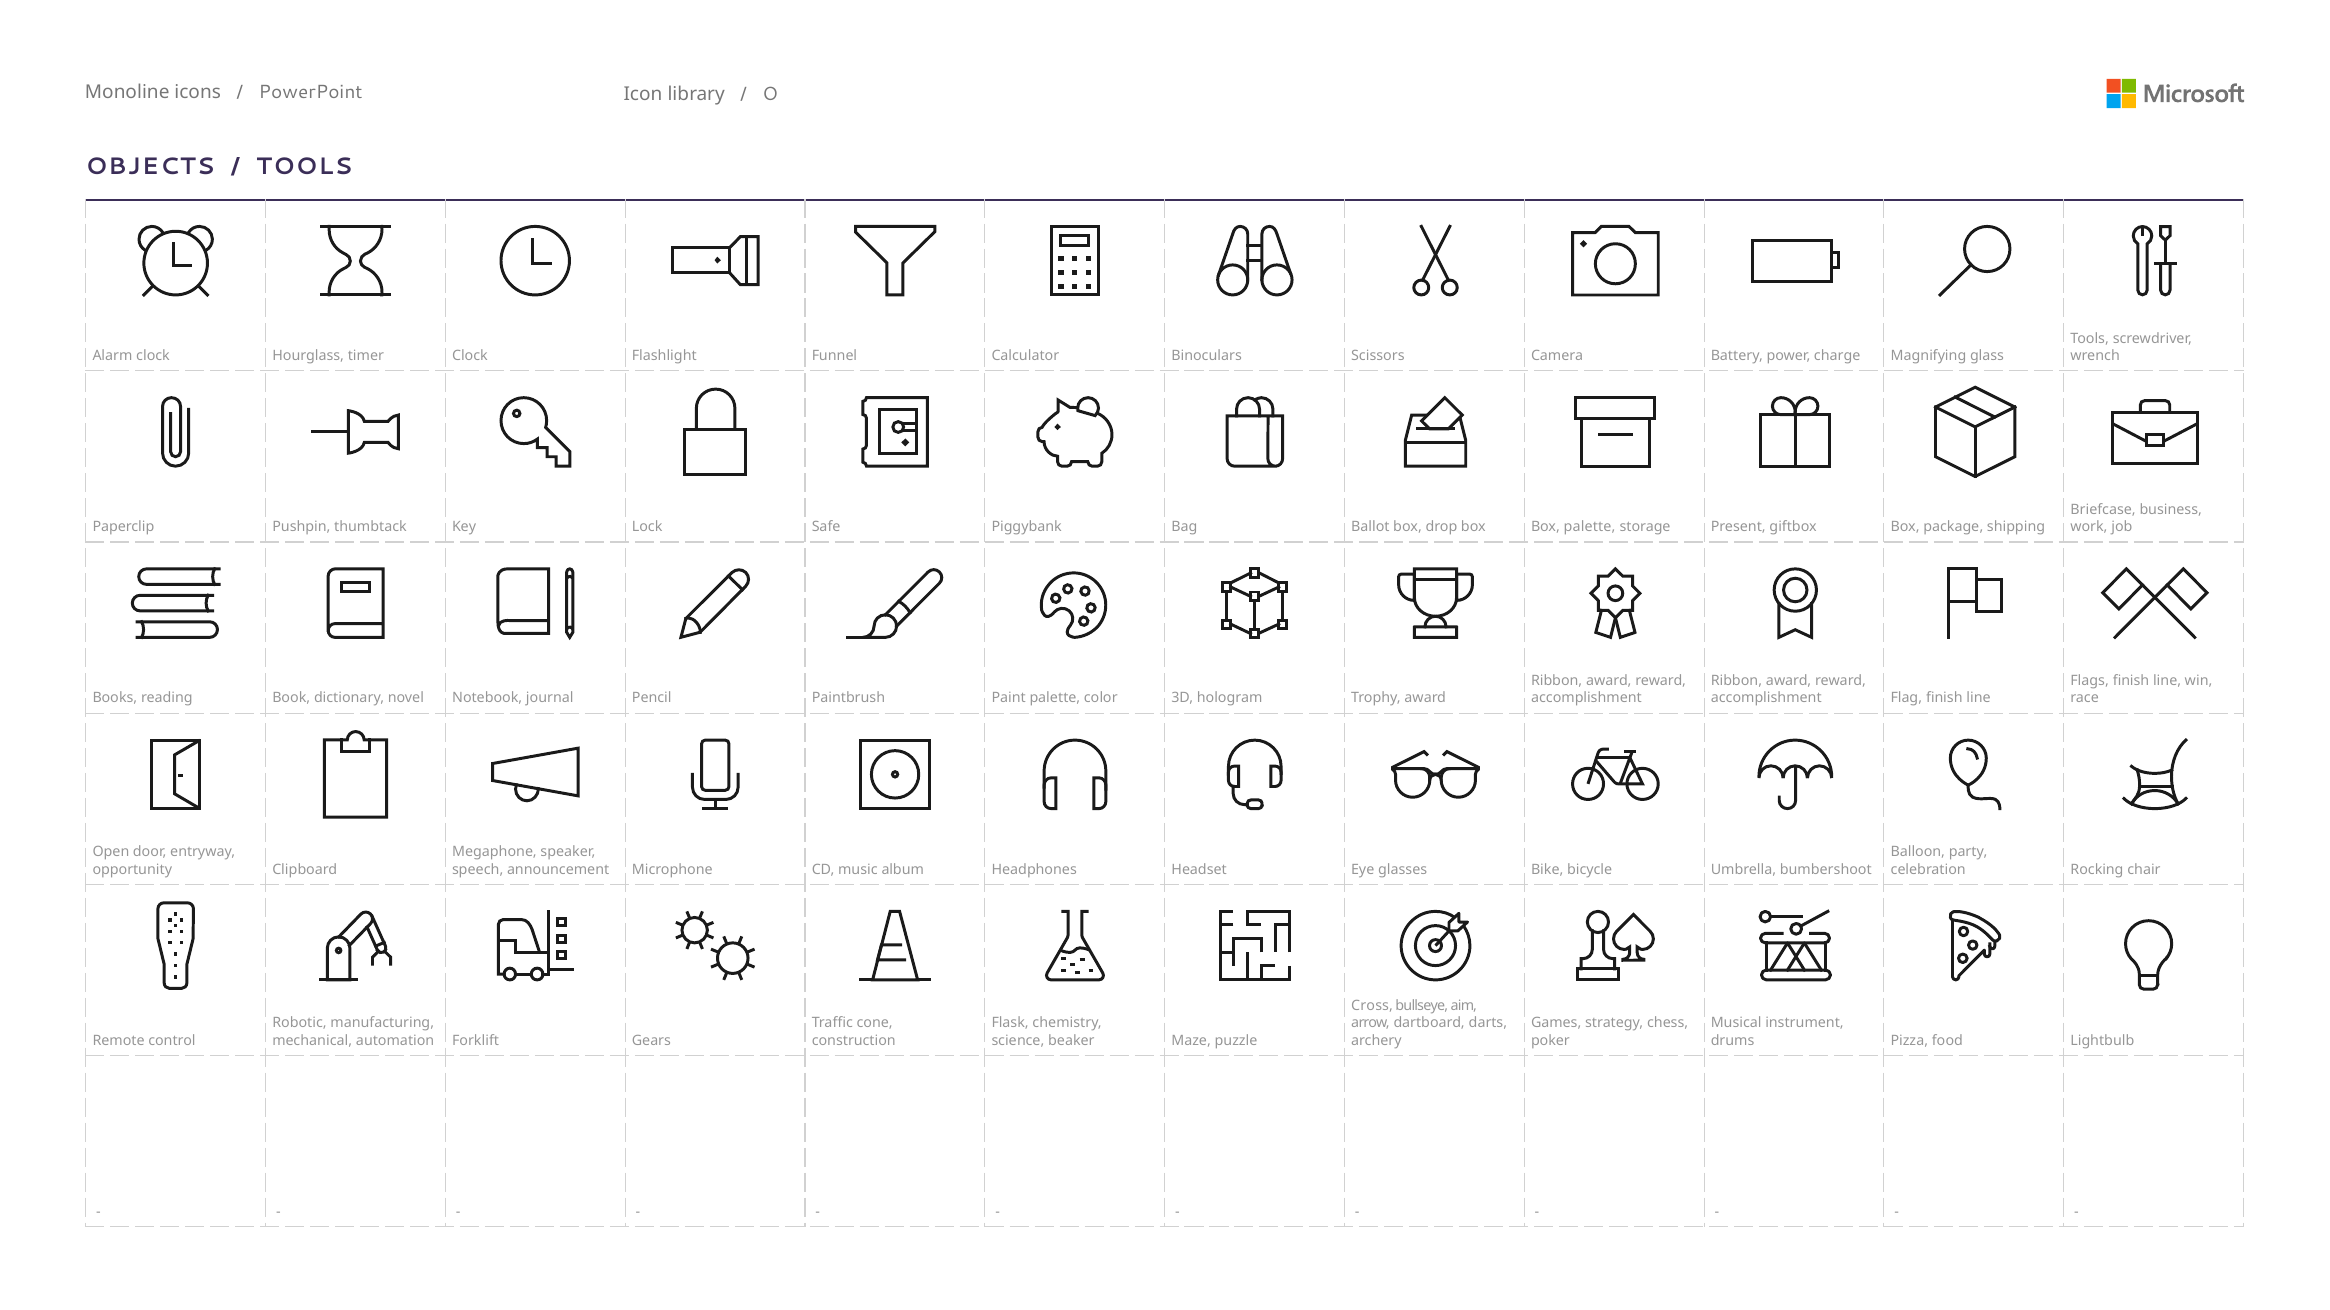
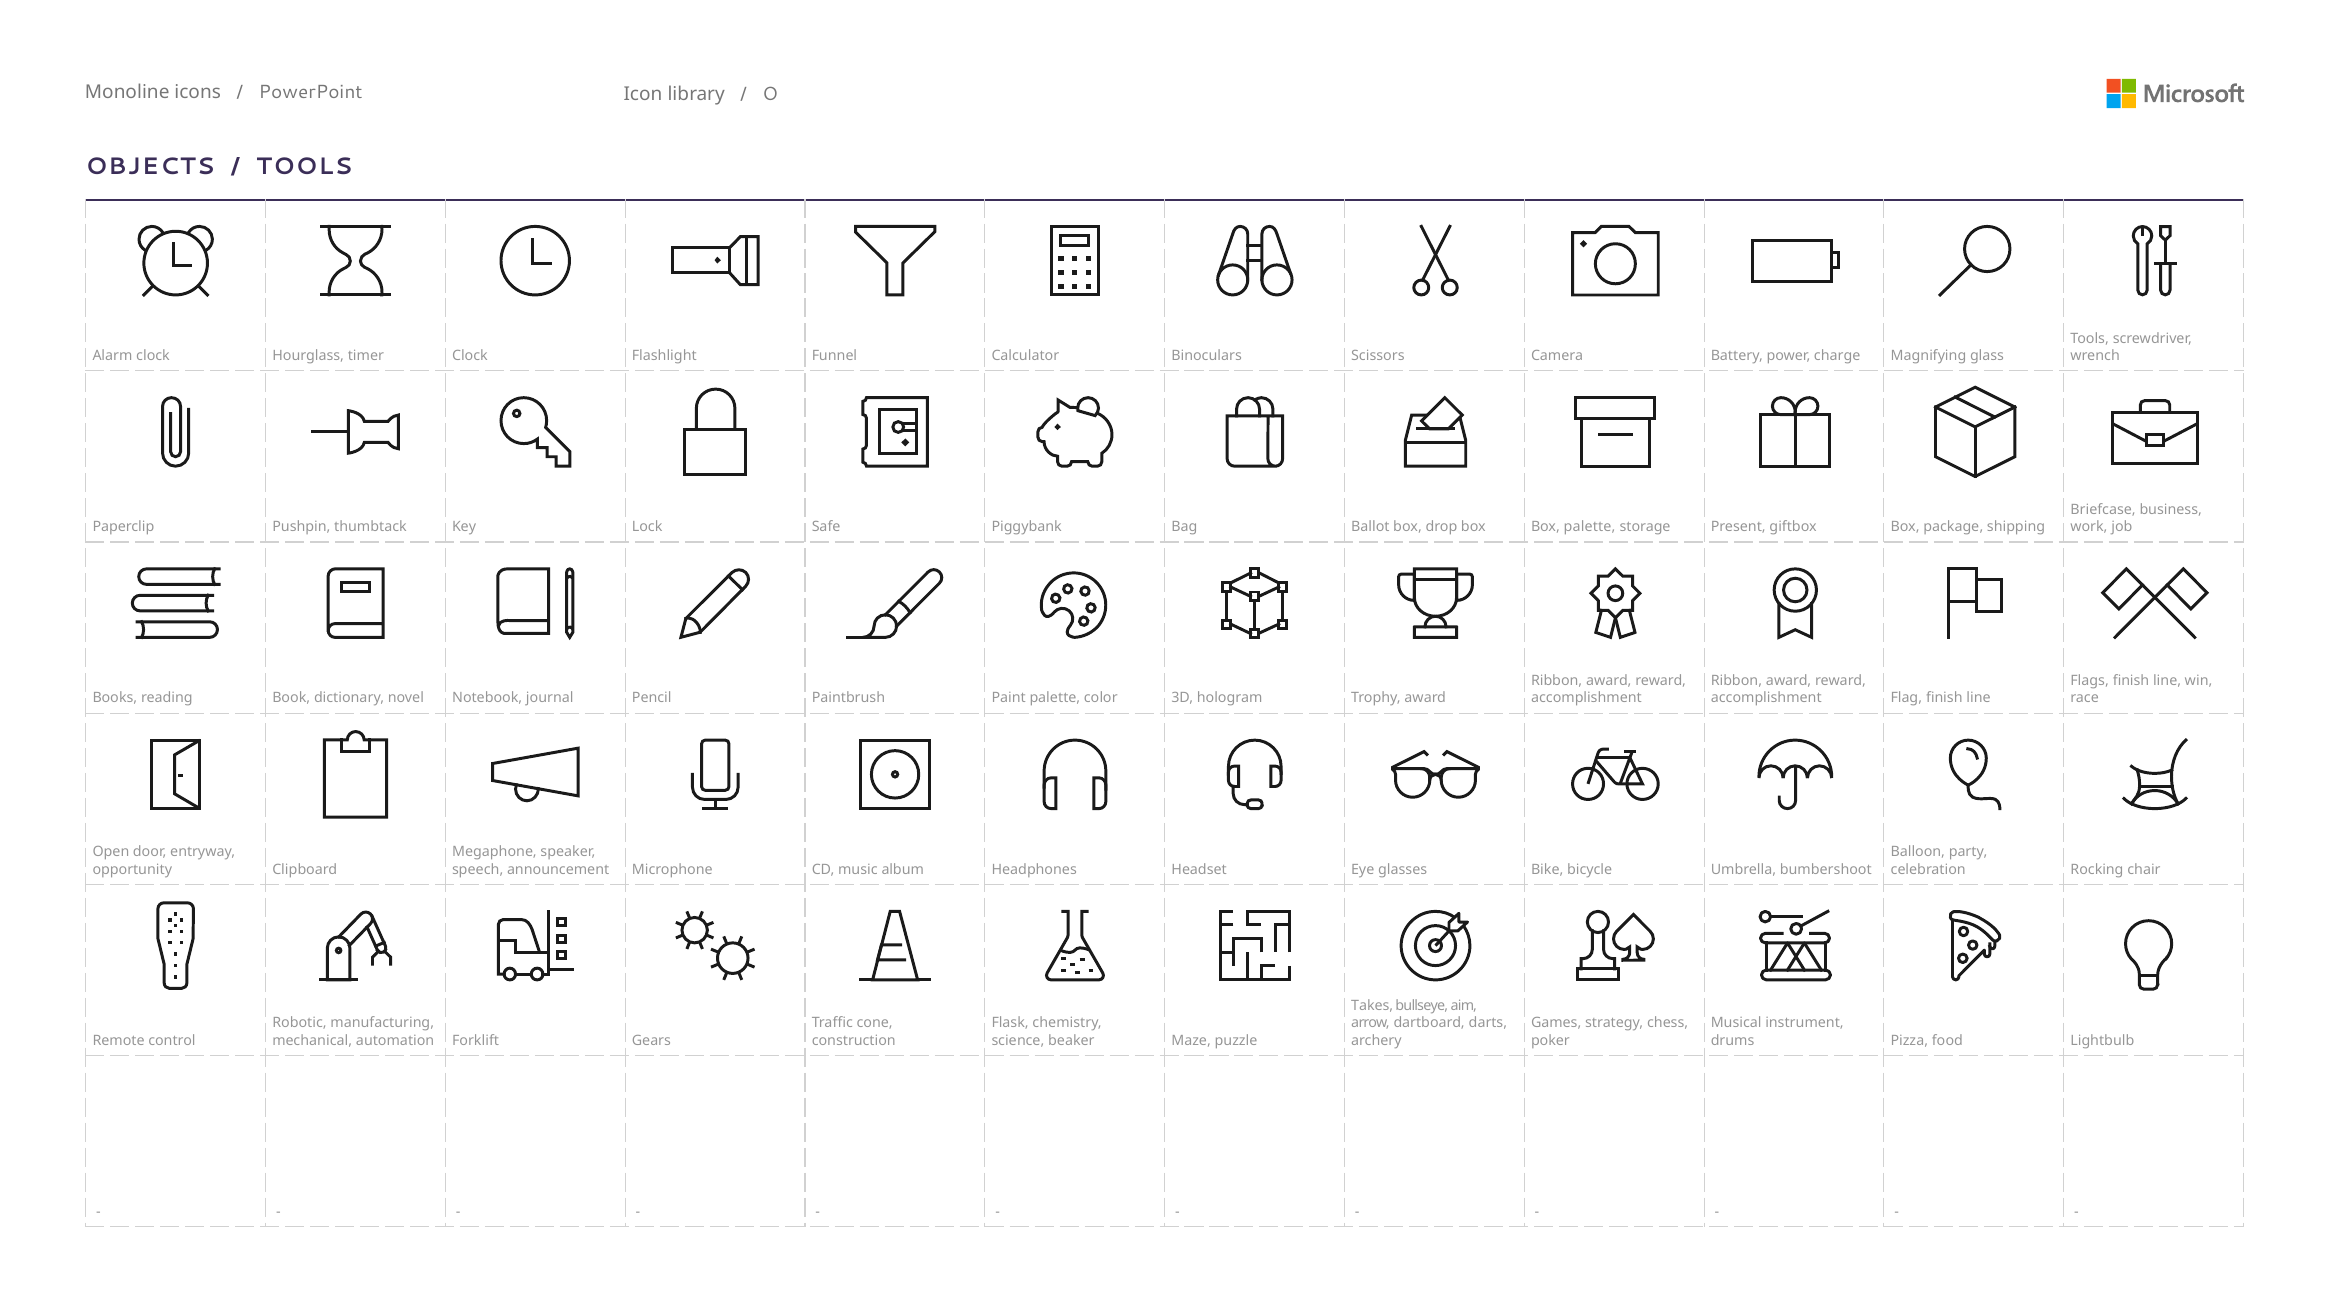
Cross: Cross -> Takes (1372, 1006)
